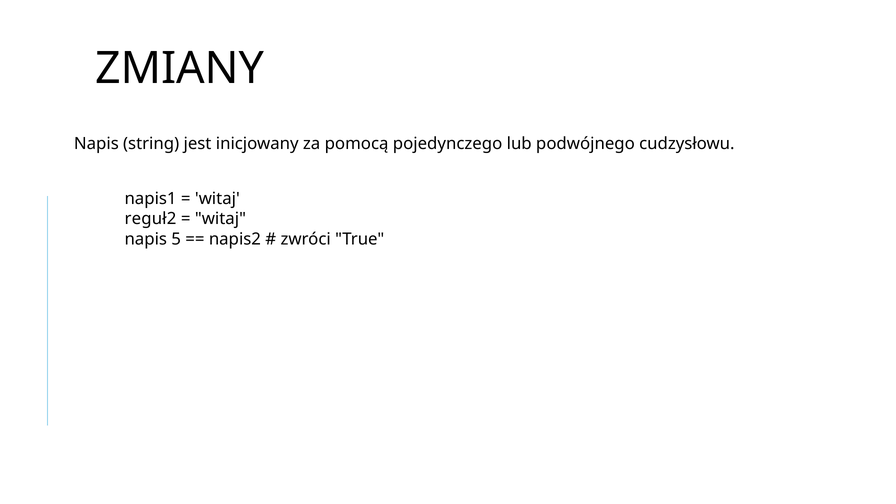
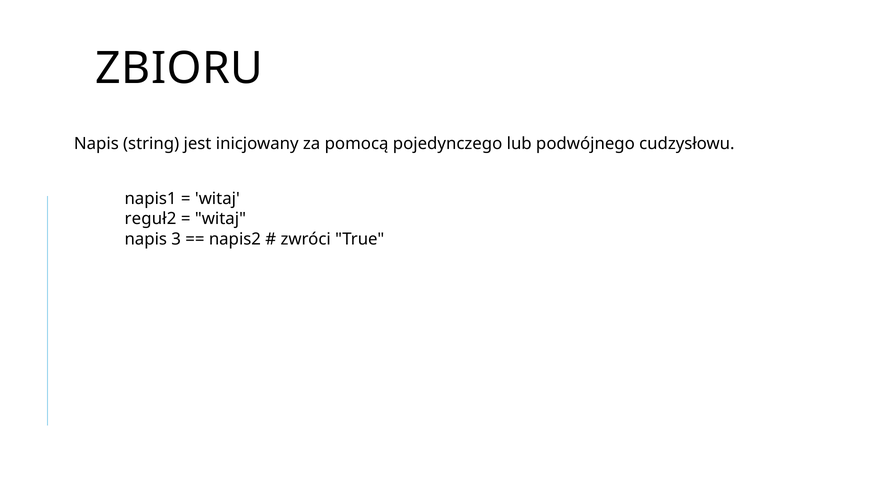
ZMIANY: ZMIANY -> ZBIORU (179, 69)
5: 5 -> 3 (176, 239)
